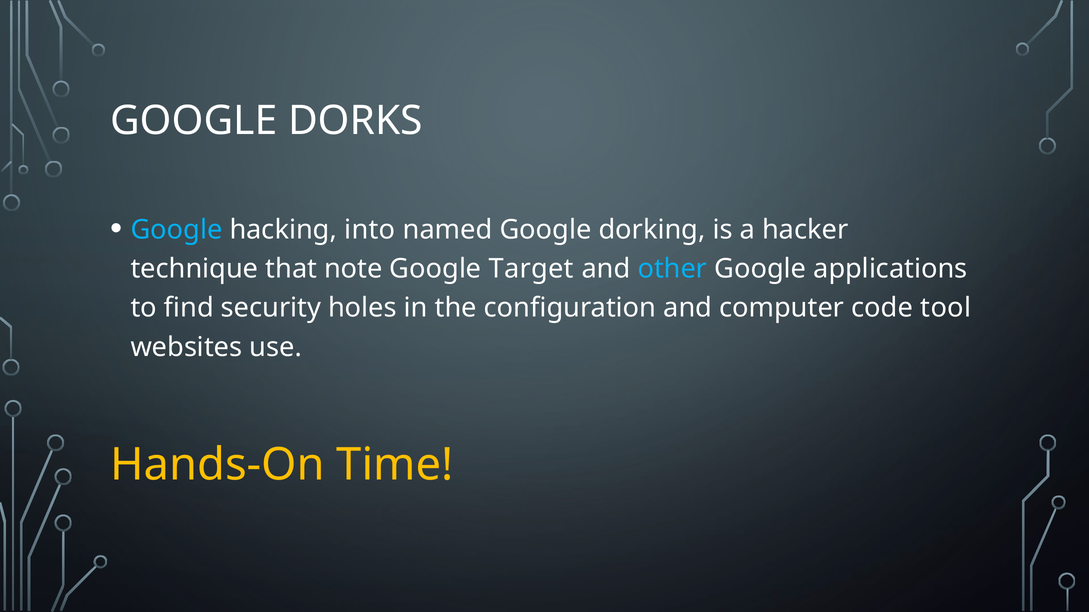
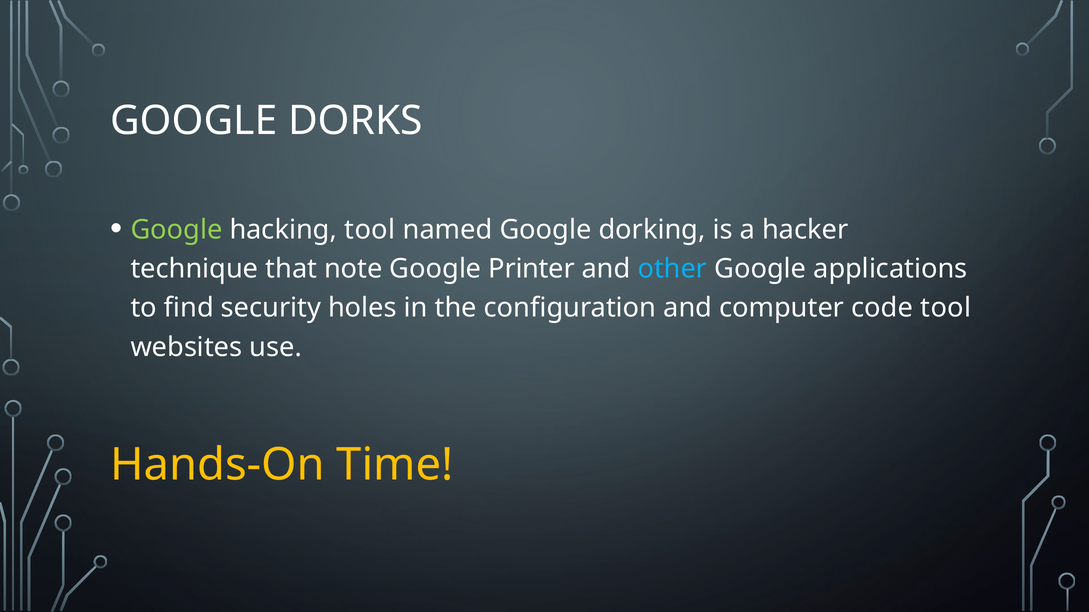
Google colour: light blue -> light green (176, 230)
hacking into: into -> tool (370, 230)
Target: Target -> Printer (532, 269)
